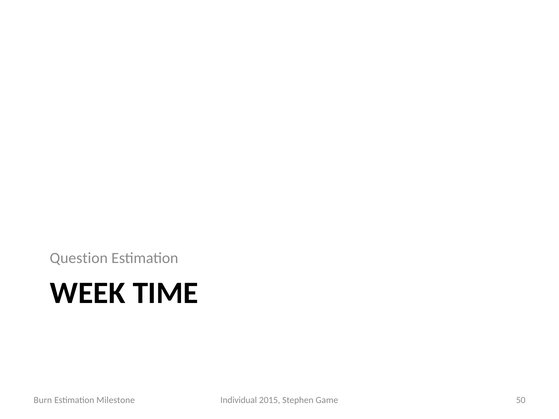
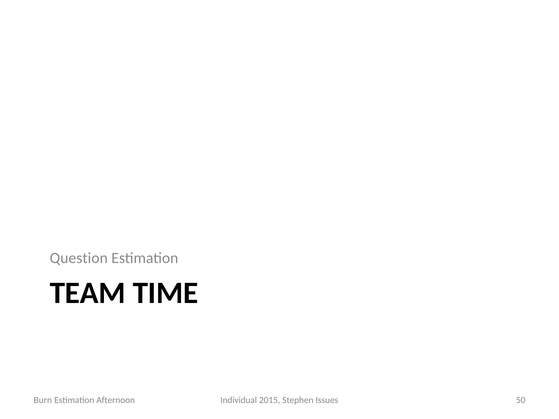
WEEK: WEEK -> TEAM (88, 293)
Game: Game -> Issues (327, 400)
Milestone: Milestone -> Afternoon (116, 400)
